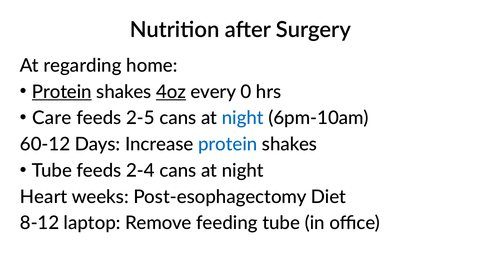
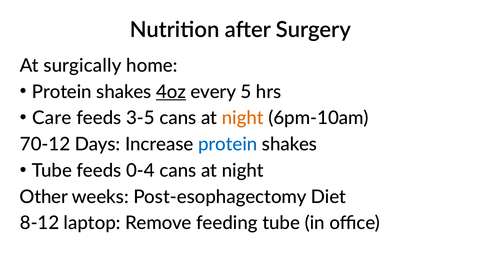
regarding: regarding -> surgically (82, 66)
Protein underline: present -> none (62, 92)
0: 0 -> 5 (246, 92)
2-5: 2-5 -> 3-5 (140, 118)
night colour: blue -> orange (243, 118)
60-12: 60-12 -> 70-12 (45, 144)
2-4: 2-4 -> 0-4 (140, 171)
Heart: Heart -> Other (44, 197)
